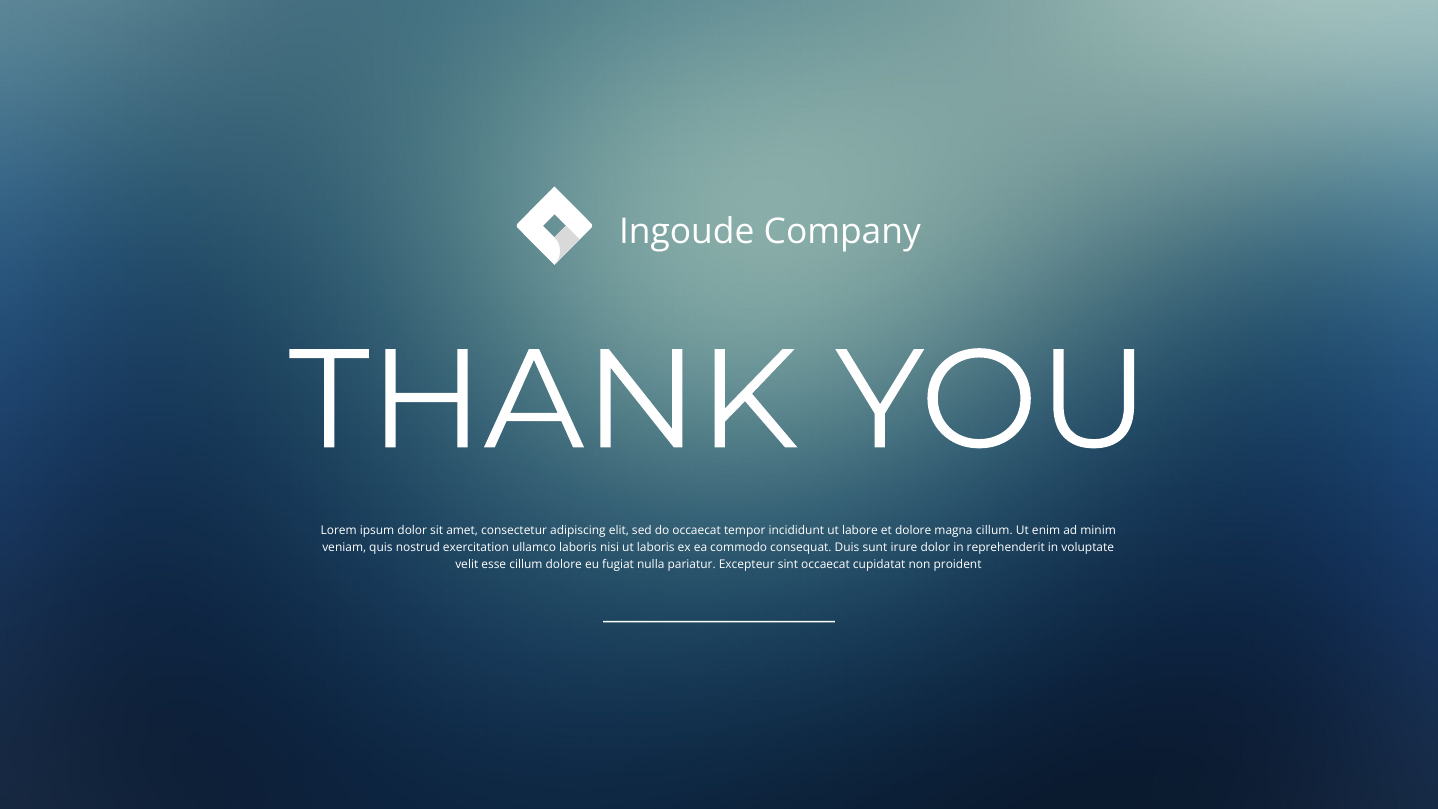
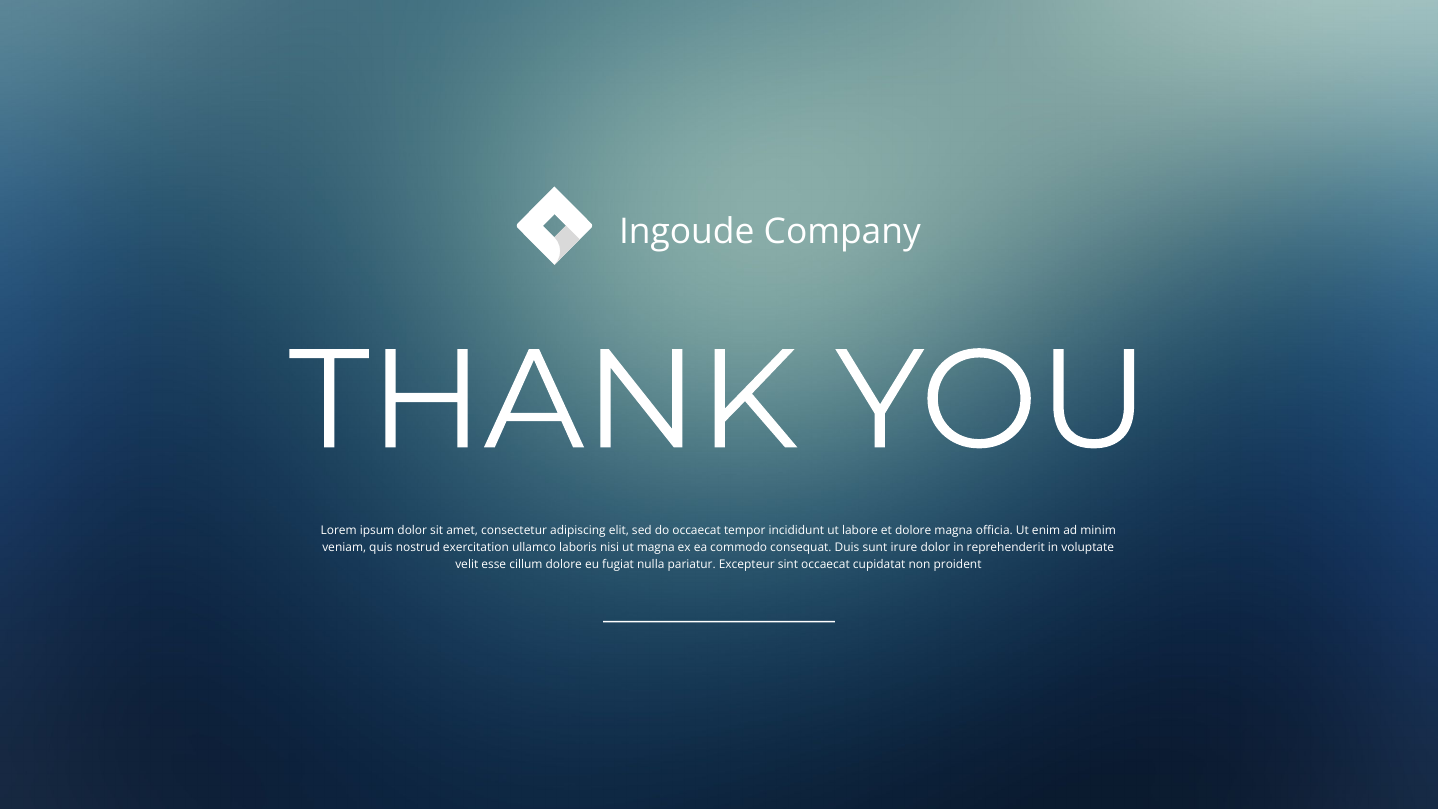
magna cillum: cillum -> officia (994, 530)
ut laboris: laboris -> magna (656, 547)
